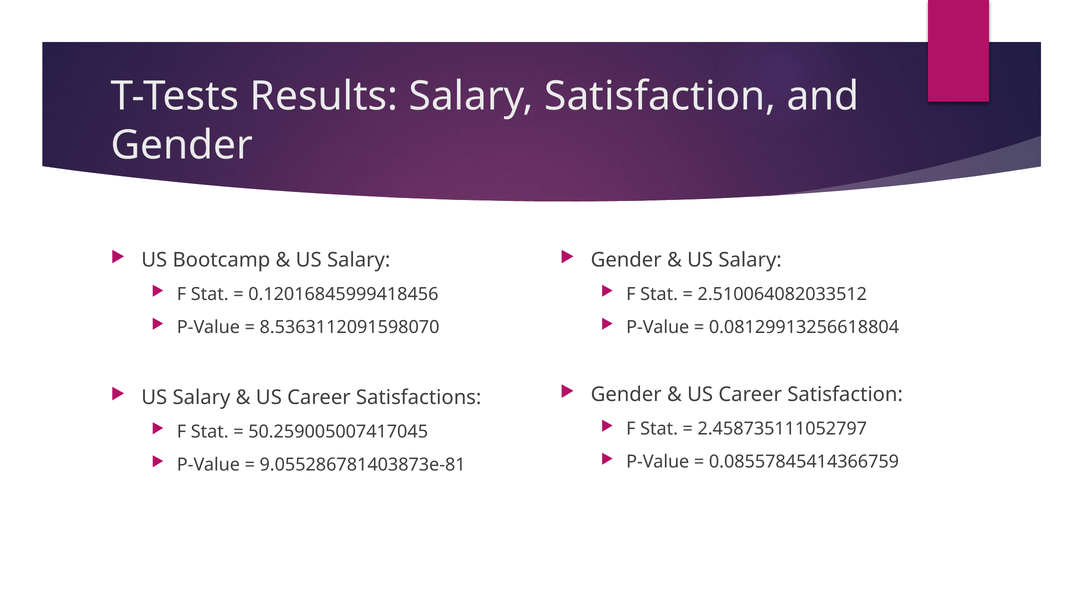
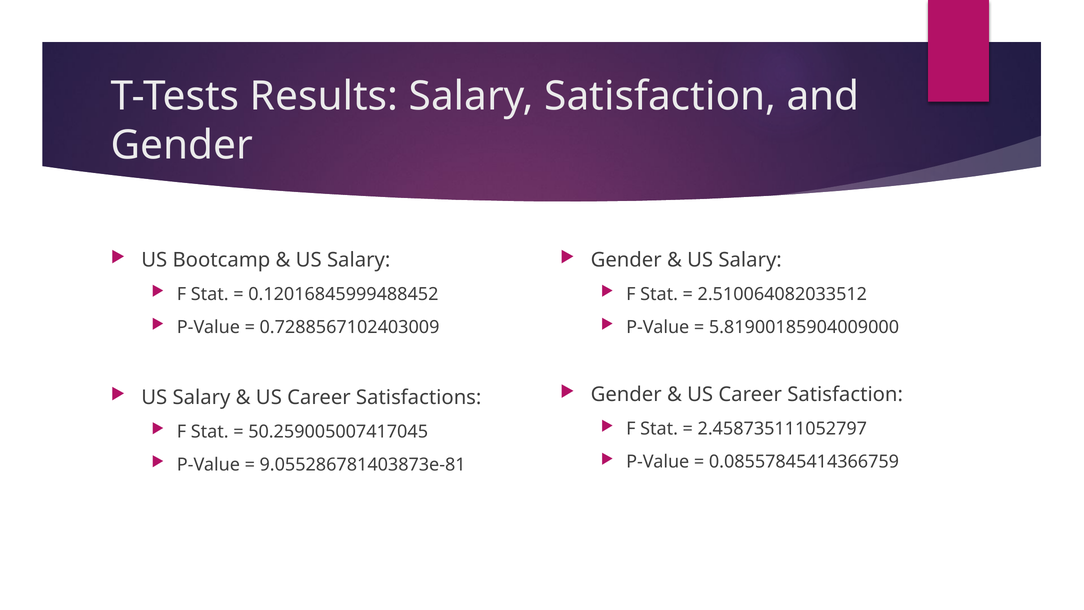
0.12016845999418456: 0.12016845999418456 -> 0.12016845999488452 (343, 294)
8.5363112091598070: 8.5363112091598070 -> 0.7288567102403009 (350, 327)
0.08129913256618804: 0.08129913256618804 -> 5.81900185904009000 (804, 327)
